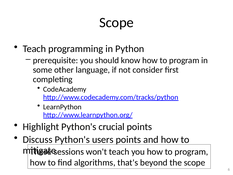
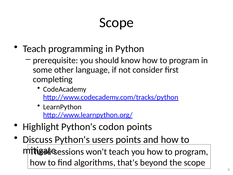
crucial: crucial -> codon (112, 127)
